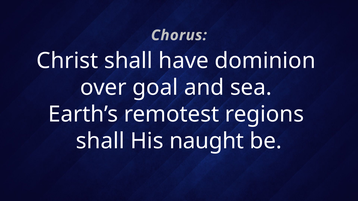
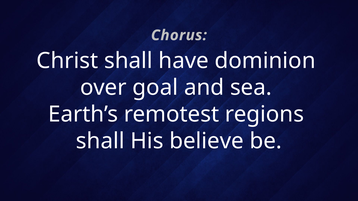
naught: naught -> believe (207, 141)
